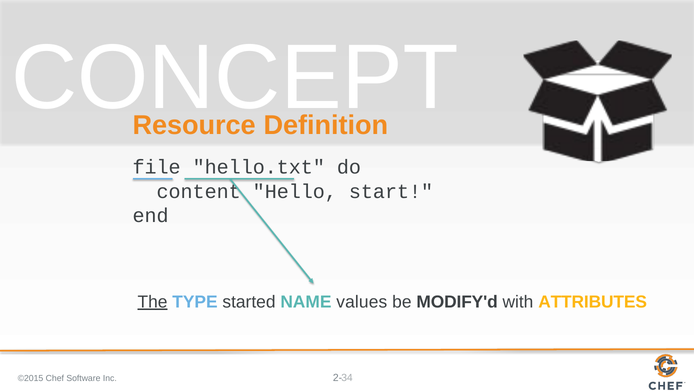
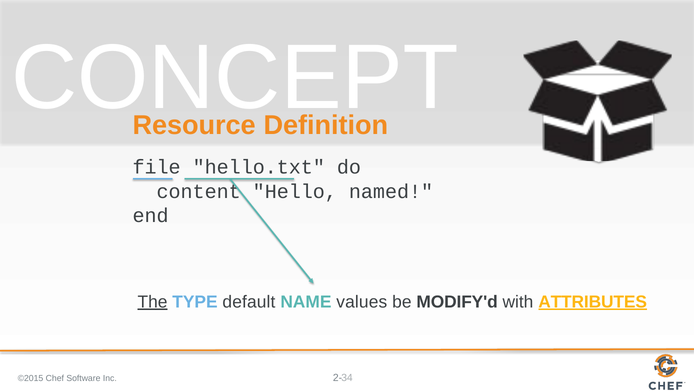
start: start -> named (391, 191)
started: started -> default (249, 301)
ATTRIBUTES underline: none -> present (593, 301)
